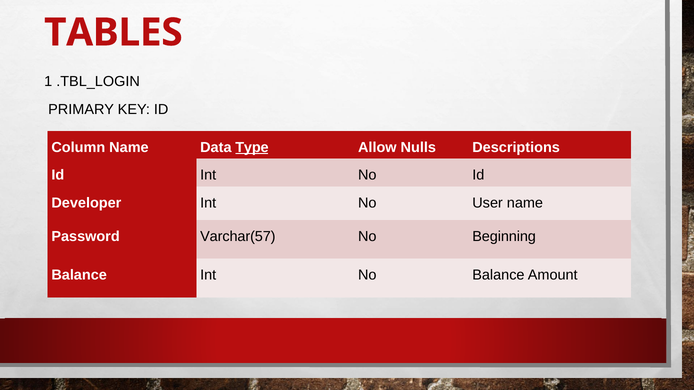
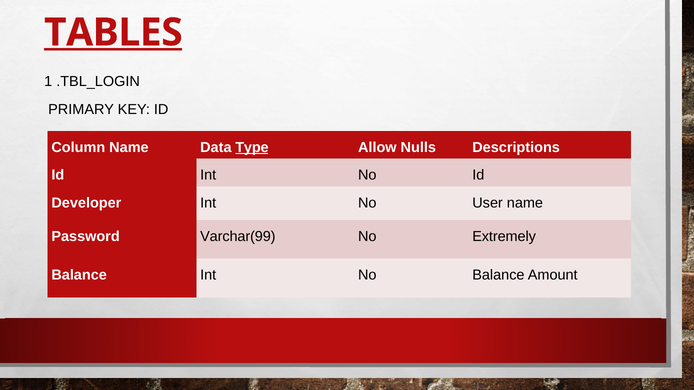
TABLES underline: none -> present (113, 33)
Varchar(57: Varchar(57 -> Varchar(99 (238, 236)
Beginning: Beginning -> Extremely (504, 236)
